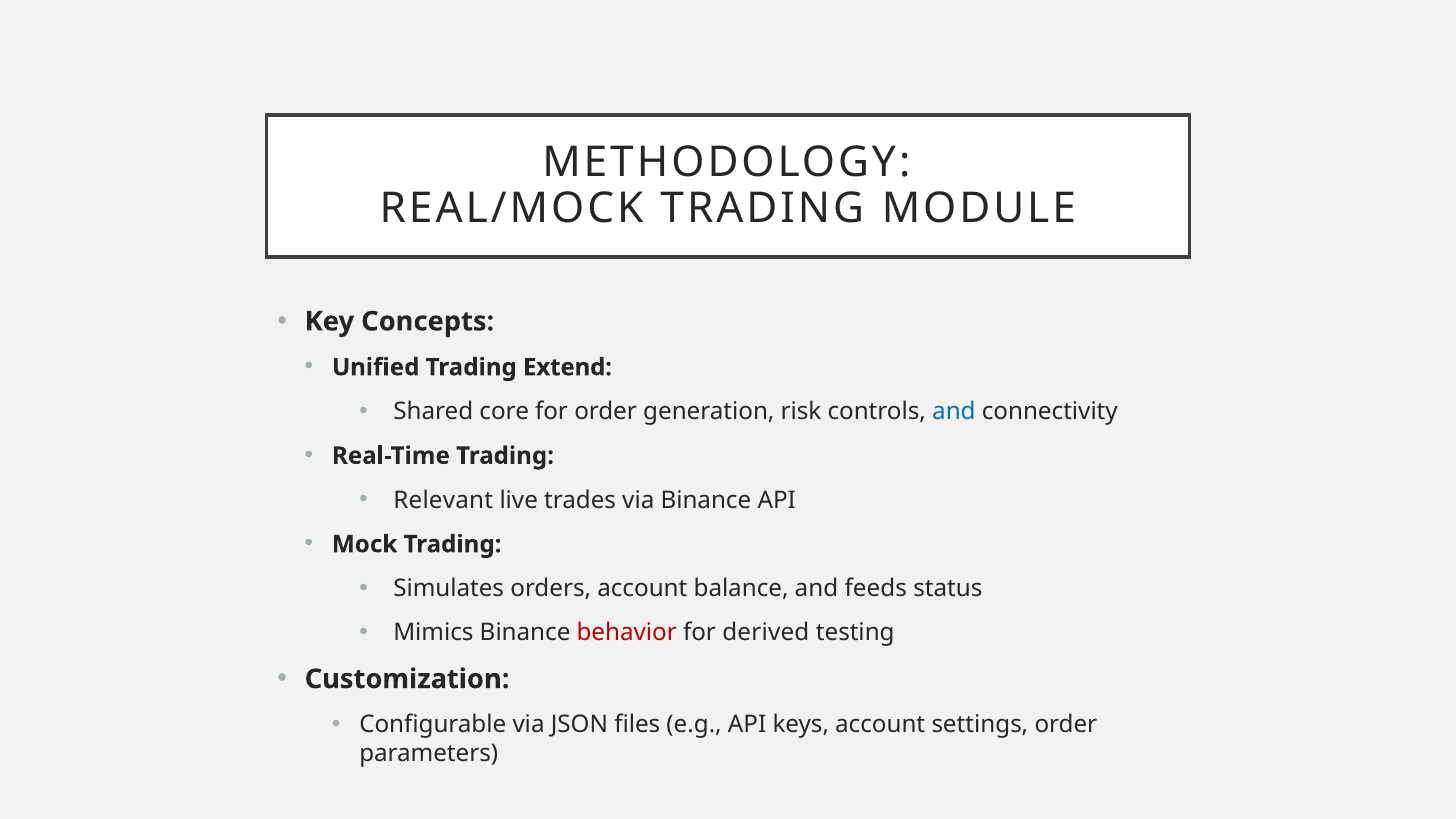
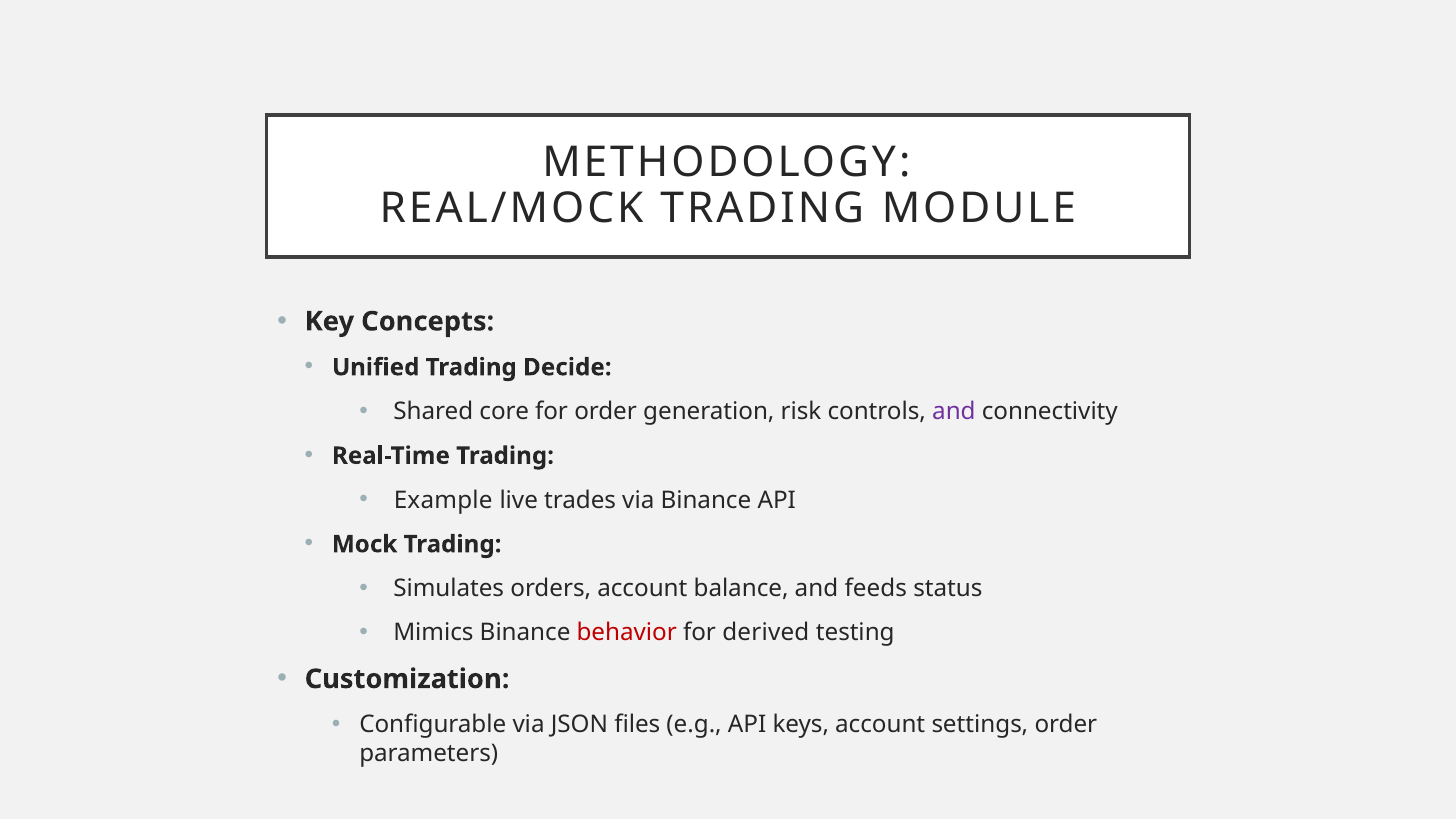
Extend: Extend -> Decide (567, 367)
and colour: blue -> purple (954, 412)
Relevant: Relevant -> Example (443, 500)
